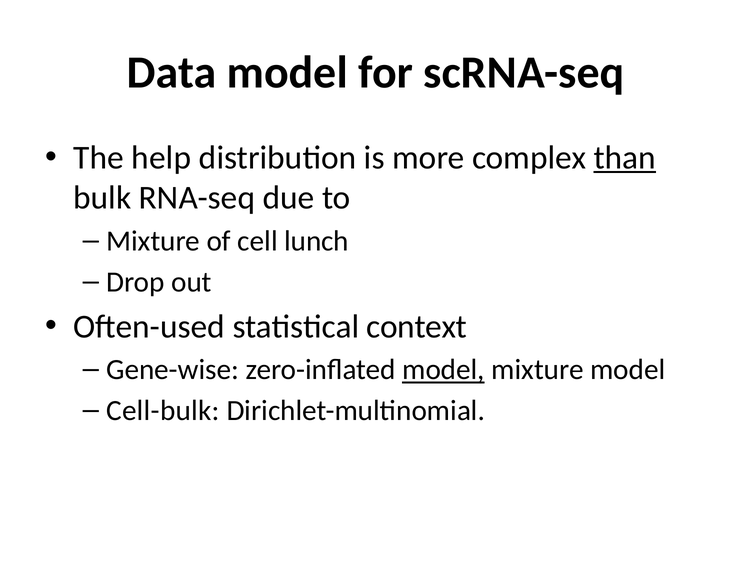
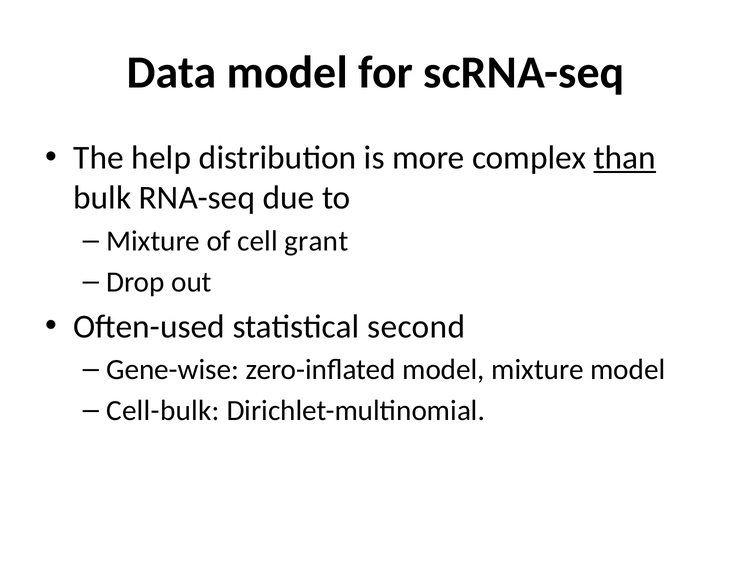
lunch: lunch -> grant (316, 241)
context: context -> second (416, 327)
model underline: present -> none (443, 370)
